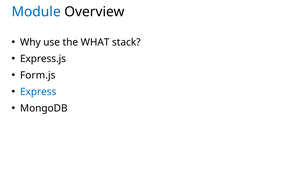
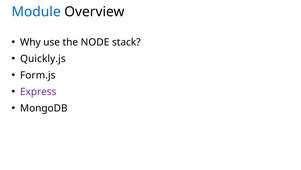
WHAT: WHAT -> NODE (95, 42)
Express.js: Express.js -> Quickly.js (43, 59)
Express colour: blue -> purple (38, 91)
